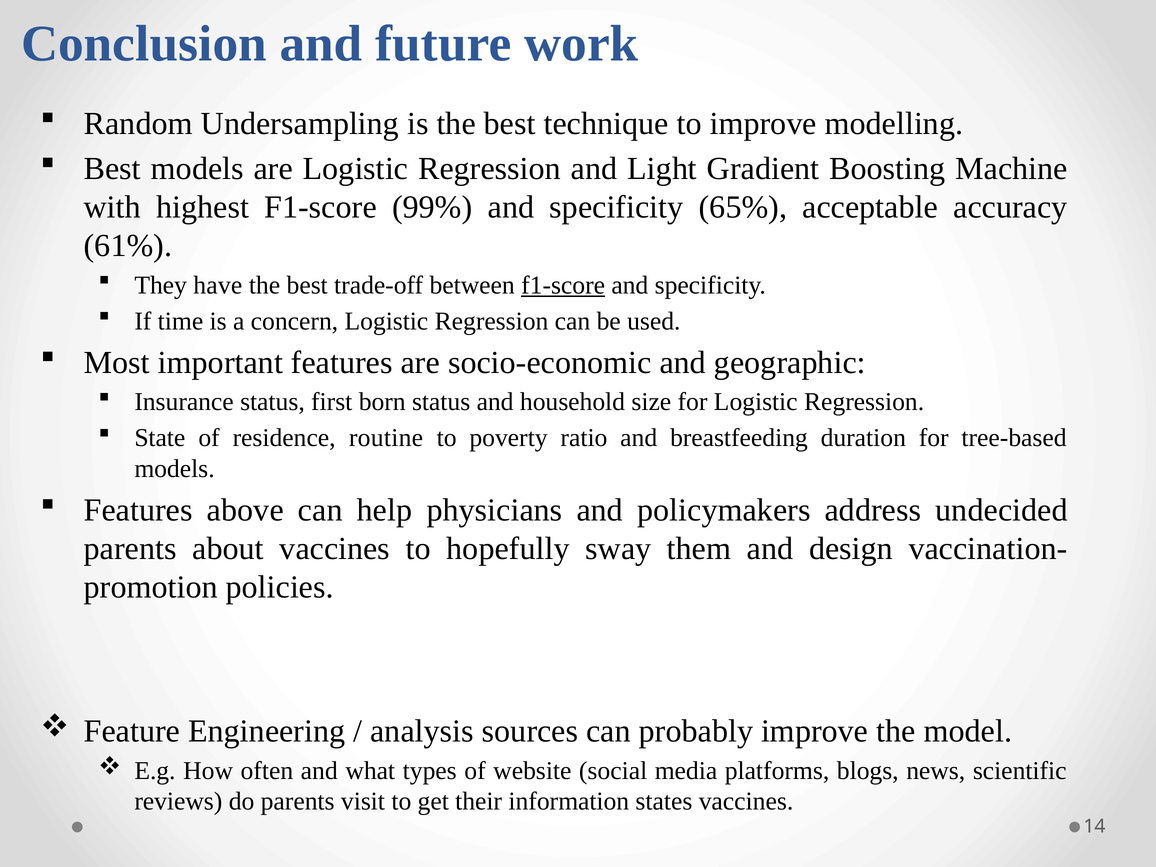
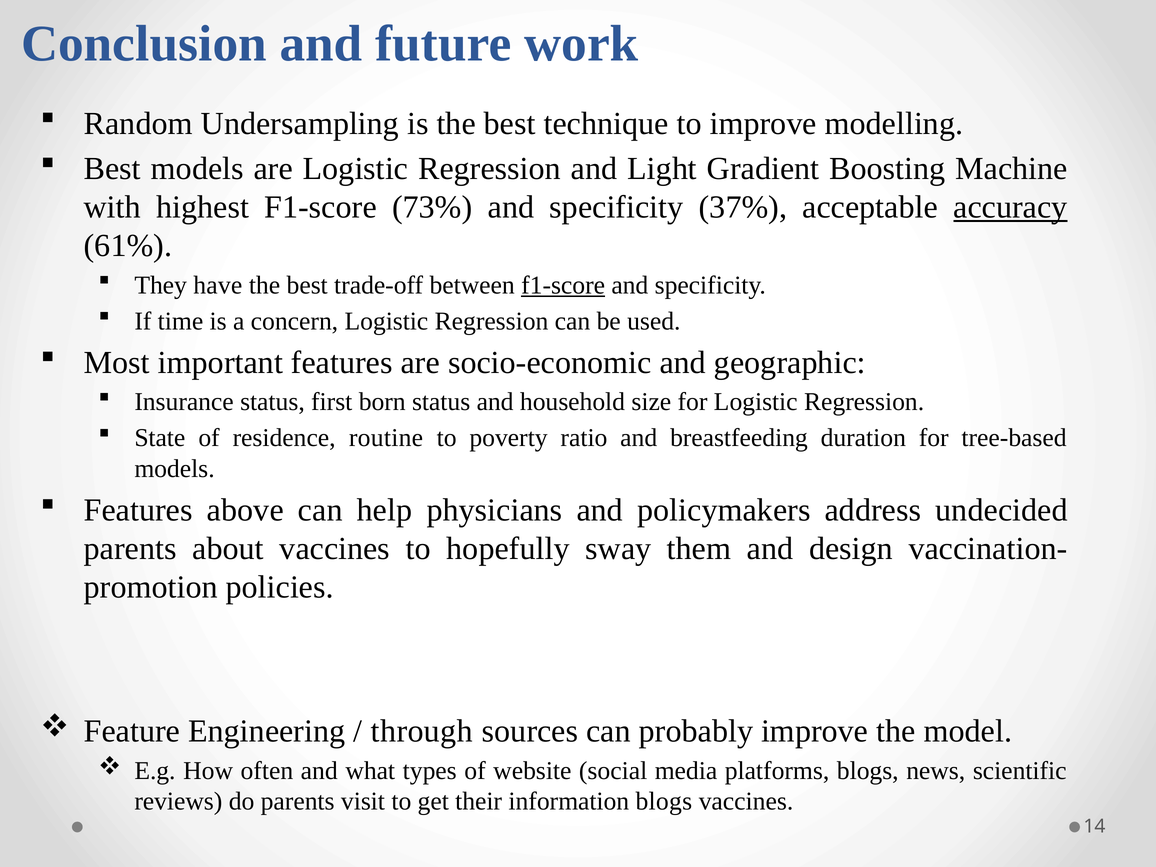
99%: 99% -> 73% (432, 207)
65%: 65% -> 37% (743, 207)
accuracy underline: none -> present (1010, 207)
analysis: analysis -> through (422, 731)
information states: states -> blogs (664, 801)
